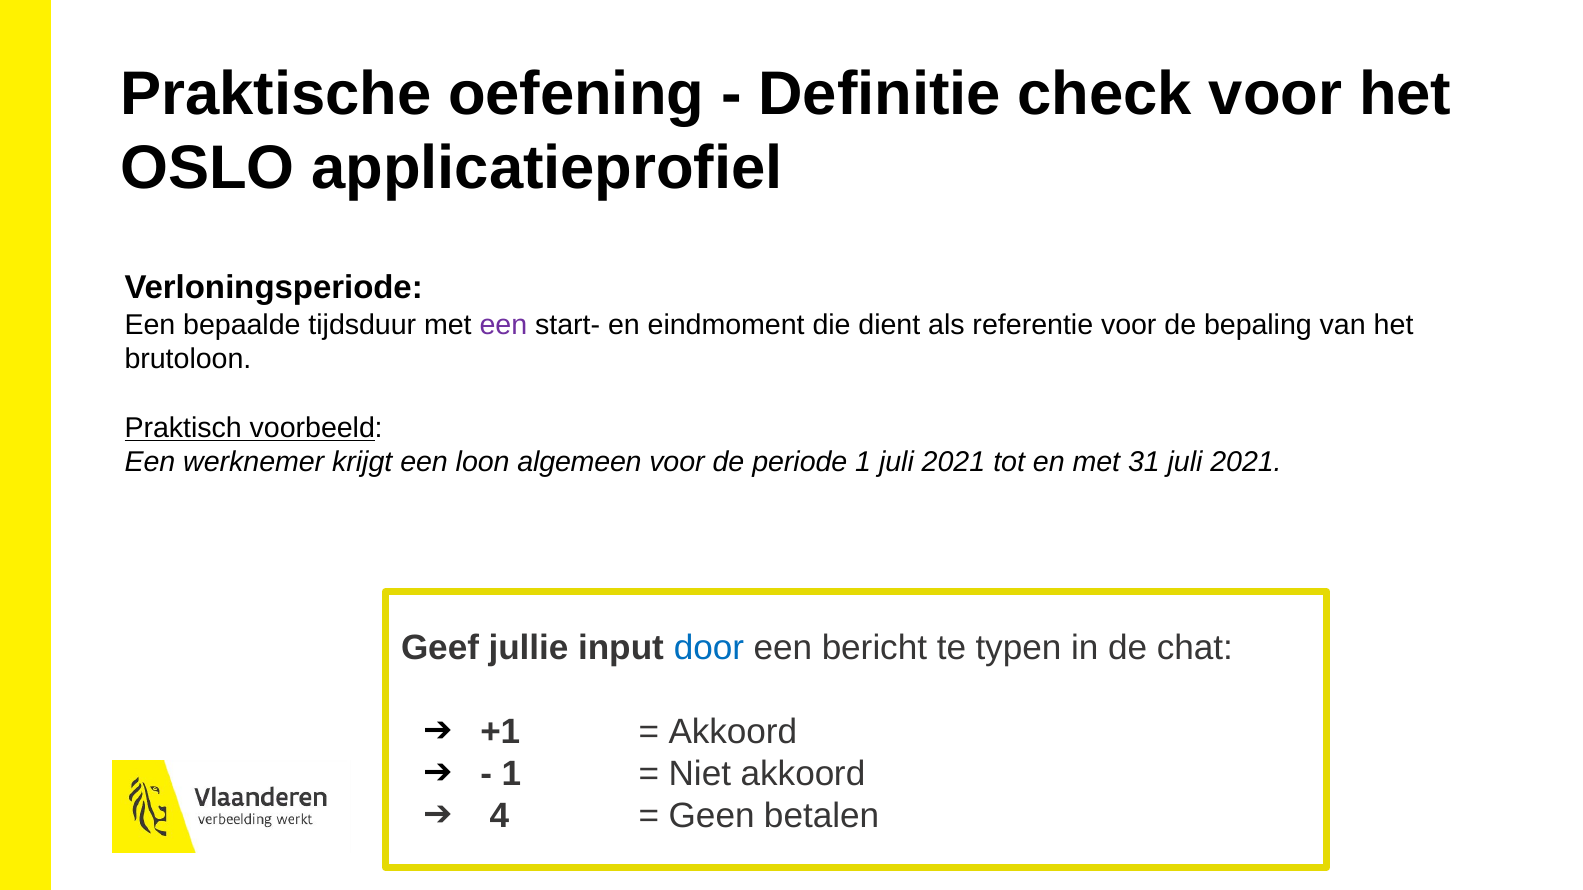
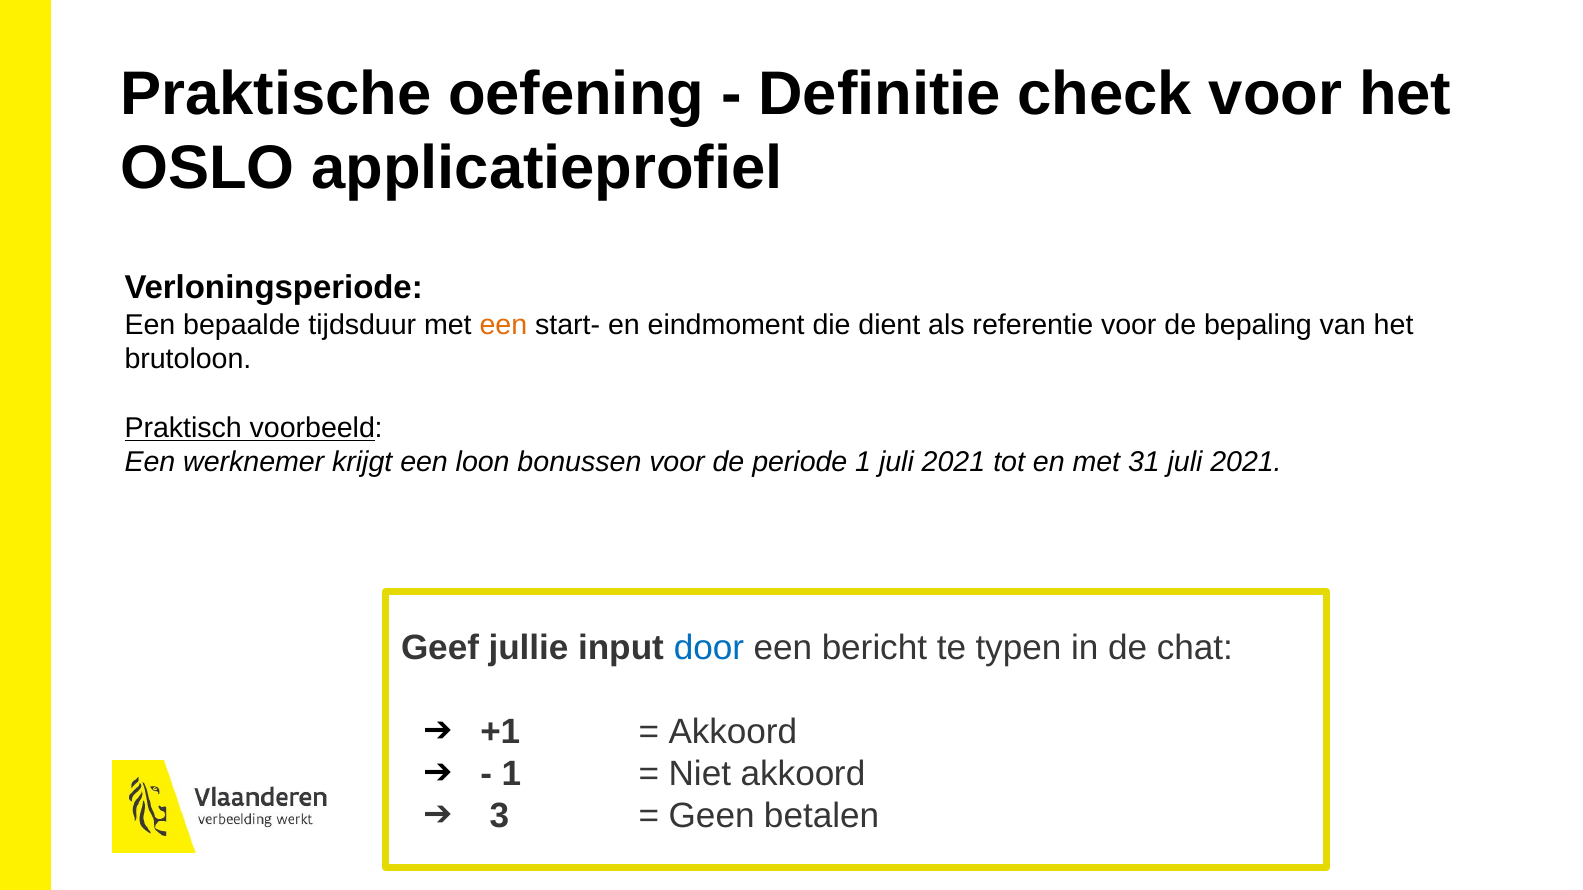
een colour: purple -> orange (503, 325)
algemeen: algemeen -> bonussen (579, 462)
4: 4 -> 3 (500, 817)
